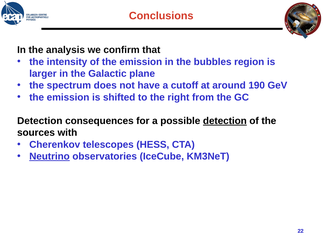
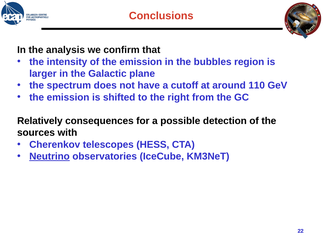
190: 190 -> 110 (257, 86)
Detection: Detection -> Relatively (40, 121)
detection underline: present -> none (225, 121)
